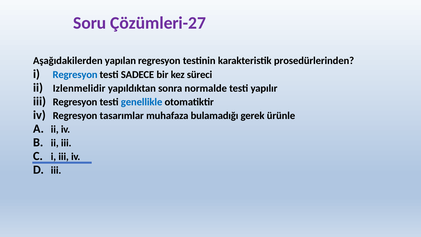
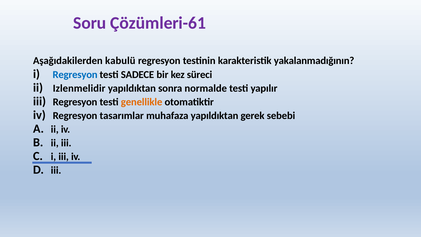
Çözümleri-27: Çözümleri-27 -> Çözümleri-61 (158, 23)
yapılan: yapılan -> kabulü (120, 61)
prosedürlerinden: prosedürlerinden -> yakalanmadığının (314, 61)
genellikle colour: blue -> orange (142, 102)
muhafaza bulamadığı: bulamadığı -> yapıldıktan (215, 116)
ürünle: ürünle -> sebebi (281, 116)
